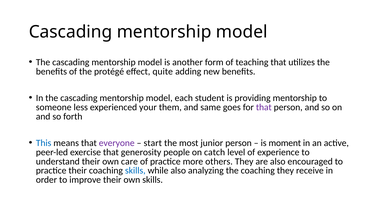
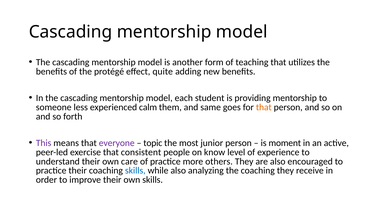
your: your -> calm (148, 107)
that colour: purple -> orange (264, 107)
This colour: blue -> purple (44, 143)
start: start -> topic (153, 143)
generosity: generosity -> consistent (141, 152)
catch: catch -> know (215, 152)
